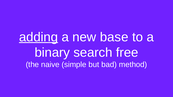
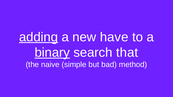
base: base -> have (114, 37)
binary underline: none -> present (52, 53)
free: free -> that (127, 53)
